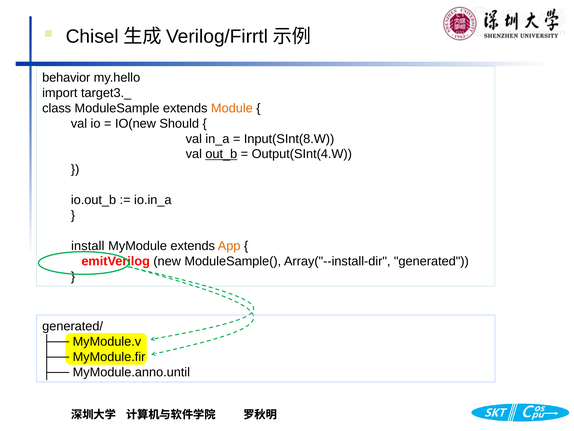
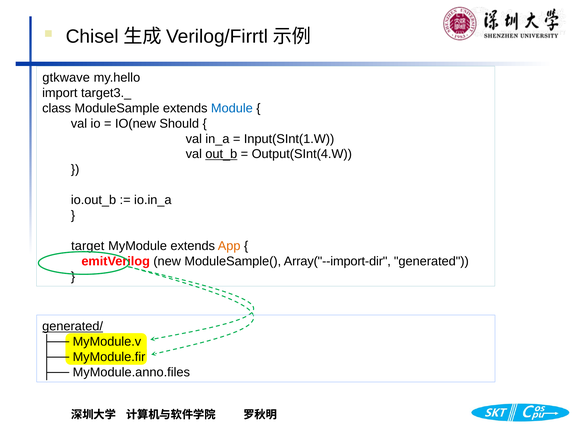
behavior: behavior -> gtkwave (66, 77)
Module colour: orange -> blue (232, 108)
Input(SInt(8.W: Input(SInt(8.W -> Input(SInt(1.W (289, 139)
install: install -> target (88, 246)
Array("--install-dir: Array("--install-dir -> Array("--import-dir (337, 261)
generated/ underline: none -> present (73, 326)
MyModule.anno.until: MyModule.anno.until -> MyModule.anno.files (131, 372)
